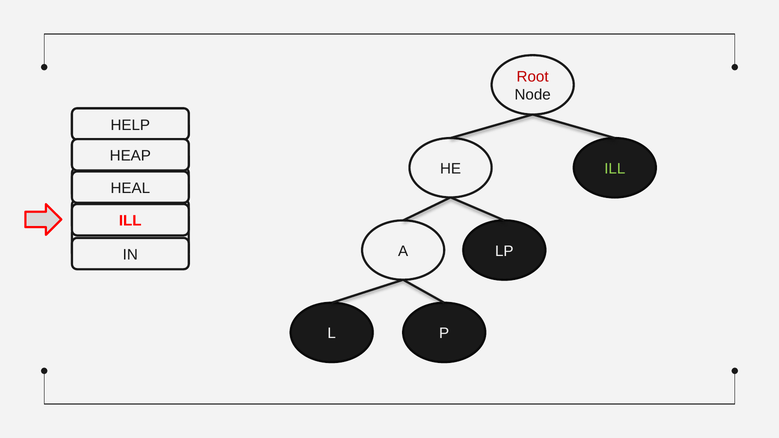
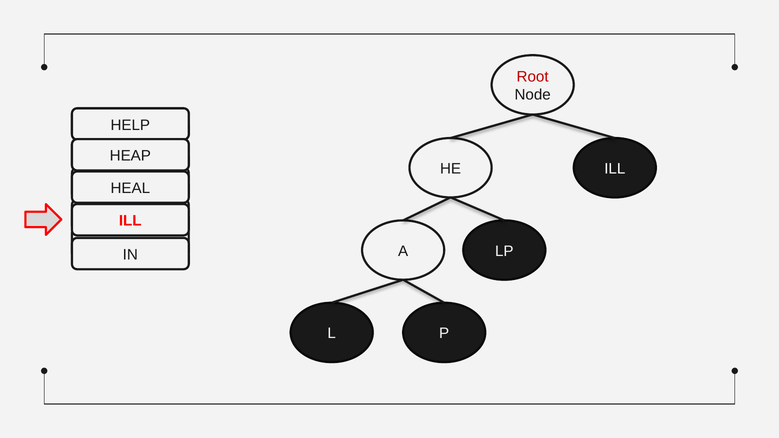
ILL colour: light green -> white (615, 169)
